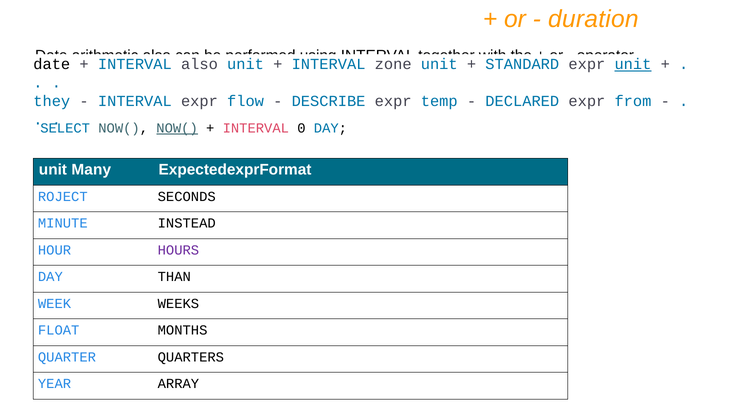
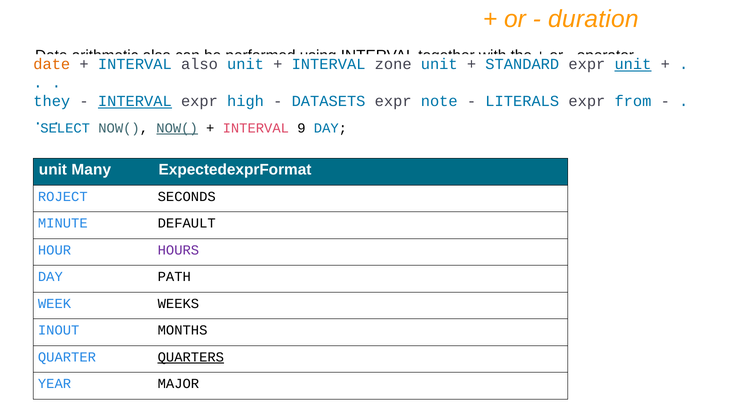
date colour: black -> orange (52, 64)
INTERVAL underline: none -> present (135, 101)
flow: flow -> high (246, 101)
DESCRIBE: DESCRIBE -> DATASETS (329, 101)
temp: temp -> note (439, 101)
DECLARED: DECLARED -> LITERALS (522, 101)
0: 0 -> 9 (301, 128)
INSTEAD: INSTEAD -> DEFAULT (187, 223)
THAN: THAN -> PATH (174, 277)
FLOAT: FLOAT -> INOUT (59, 330)
QUARTERS underline: none -> present (191, 357)
ARRAY: ARRAY -> MAJOR (178, 383)
